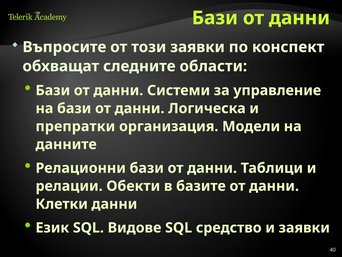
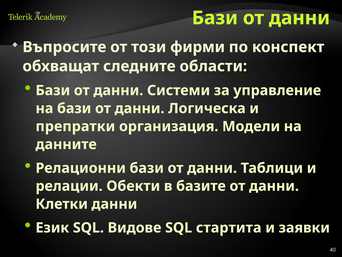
този заявки: заявки -> фирми (198, 47)
средство: средство -> стартита (229, 227)
